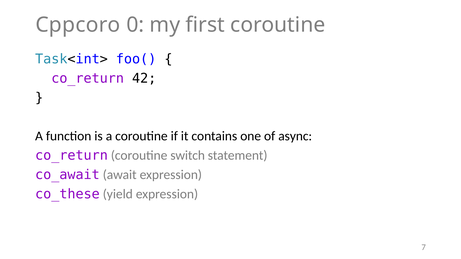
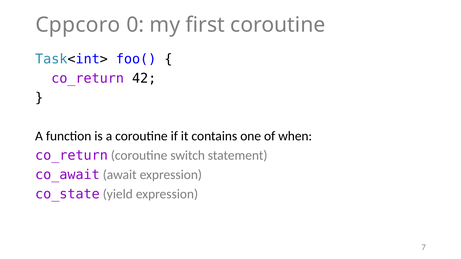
async: async -> when (295, 136)
co_these: co_these -> co_state (67, 194)
